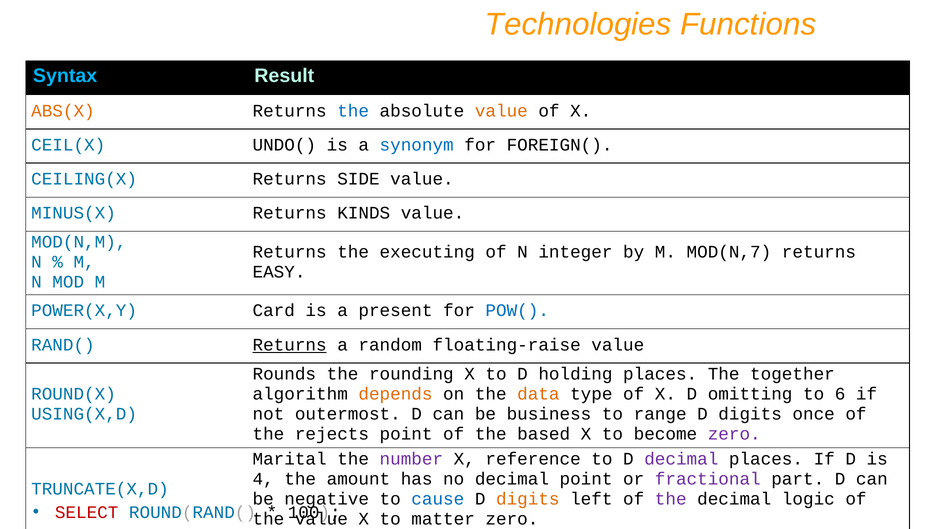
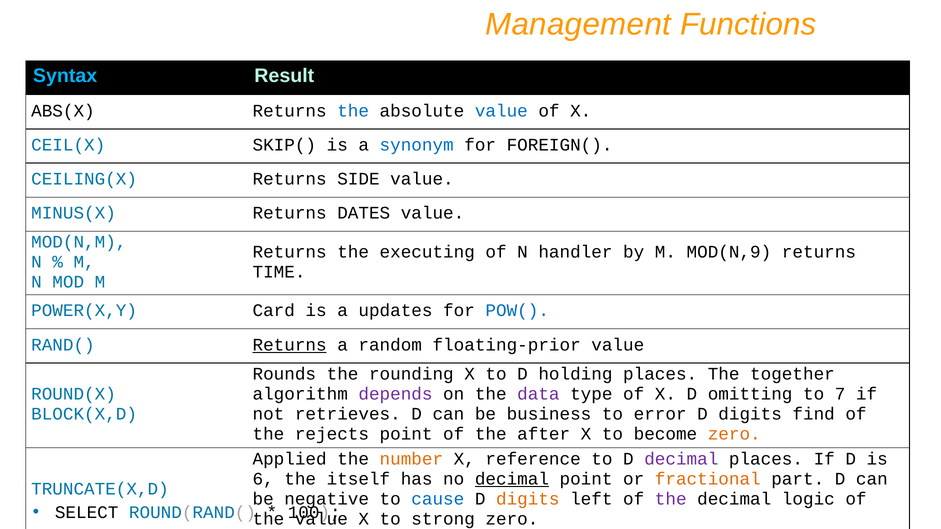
Technologies: Technologies -> Management (578, 24)
ABS(X colour: orange -> black (63, 111)
value colour: orange -> blue (501, 111)
UNDO(: UNDO( -> SKIP( (284, 145)
KINDS: KINDS -> DATES (364, 213)
integer: integer -> handler (575, 252)
MOD(N,7: MOD(N,7 -> MOD(N,9 (729, 252)
EASY: EASY -> TIME (279, 272)
present: present -> updates (395, 311)
floating-raise: floating-raise -> floating-prior (507, 345)
depends colour: orange -> purple (395, 394)
data colour: orange -> purple (538, 394)
6: 6 -> 7 (840, 394)
USING(X,D: USING(X,D -> BLOCK(X,D (84, 414)
outermost: outermost -> retrieves (348, 414)
range: range -> error (660, 414)
once: once -> find (814, 414)
based: based -> after (544, 434)
zero colour: purple -> orange (734, 434)
Marital: Marital -> Applied (290, 459)
number colour: purple -> orange (411, 459)
4: 4 -> 6 (263, 479)
amount: amount -> itself (358, 479)
decimal underline: none -> present (512, 479)
fractional colour: purple -> orange (708, 479)
SELECT colour: red -> black (87, 513)
matter: matter -> strong (443, 519)
